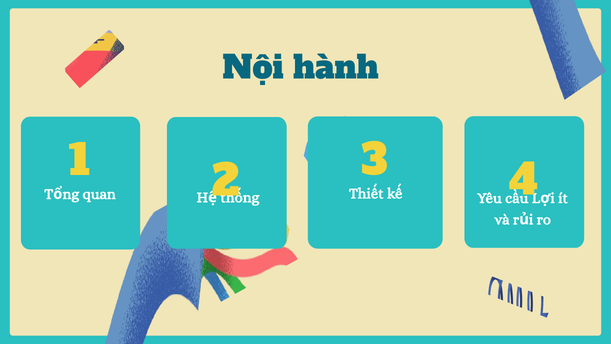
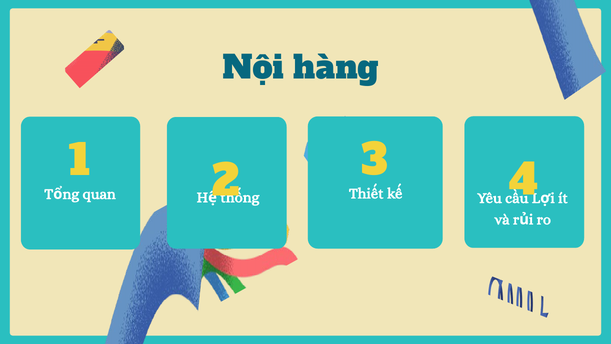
hành: hành -> hàng (336, 68)
